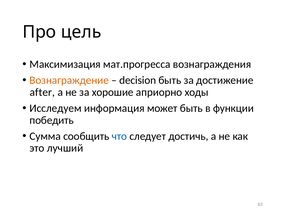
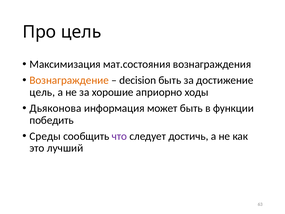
мат.прогресса: мат.прогресса -> мат.состояния (137, 64)
after: after -> цель (42, 92)
Исследуем: Исследуем -> Дьяконова (56, 108)
Сумма: Сумма -> Среды (45, 136)
что colour: blue -> purple (119, 136)
